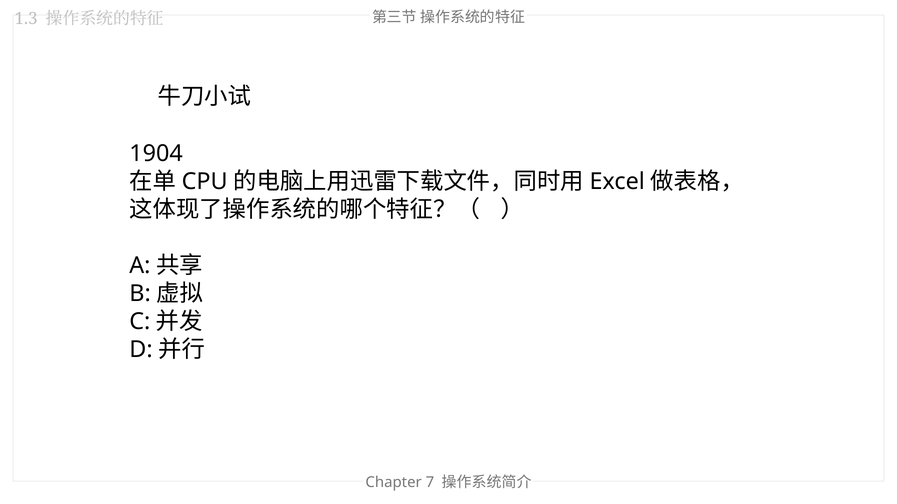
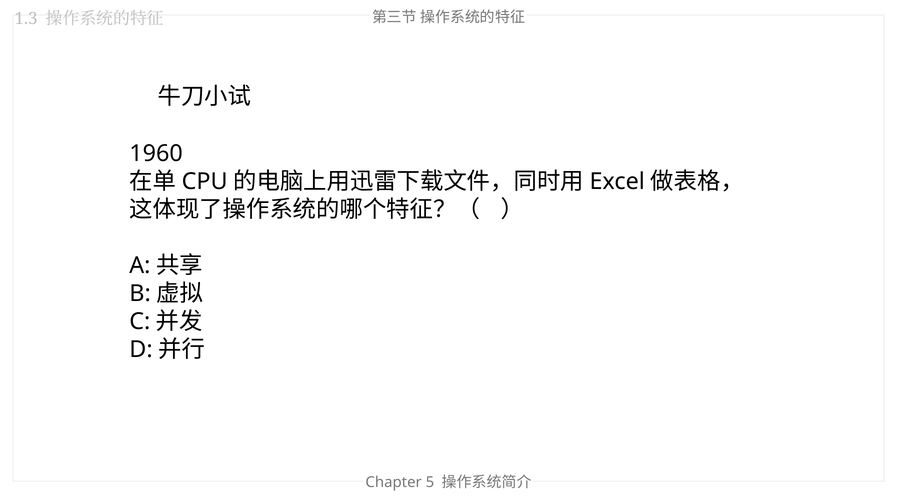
1904: 1904 -> 1960 (156, 154)
7: 7 -> 5 (430, 483)
